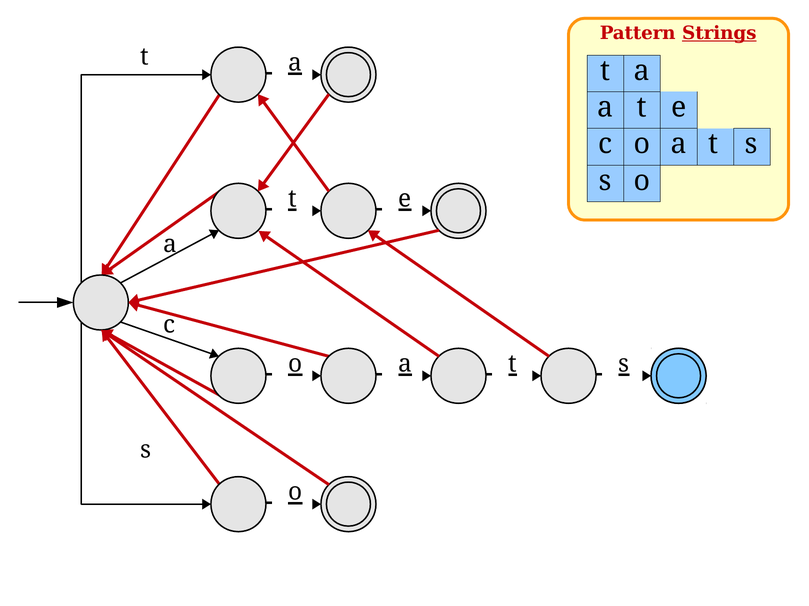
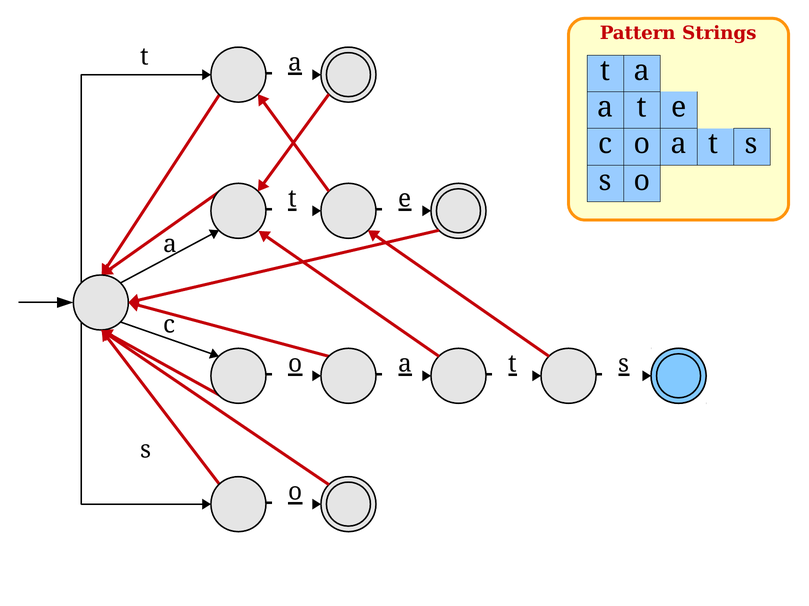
Strings underline: present -> none (719, 33)
